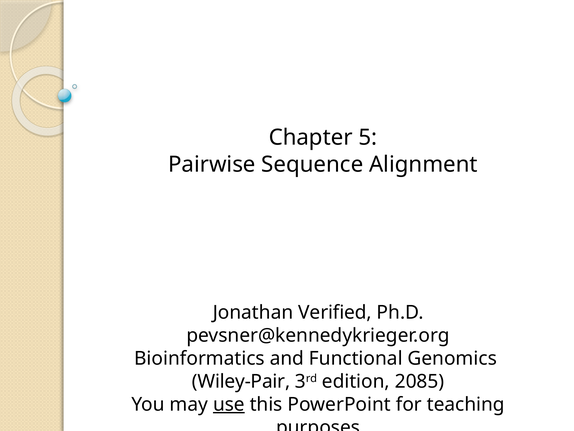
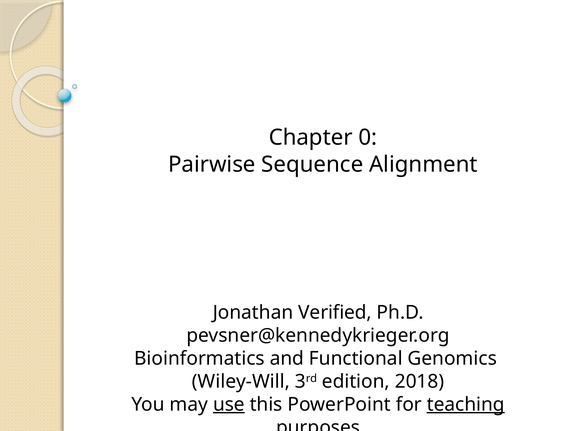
5: 5 -> 0 (368, 137)
Wiley-Pair: Wiley-Pair -> Wiley-Will (241, 381)
2085: 2085 -> 2018 (419, 381)
teaching underline: none -> present (466, 404)
